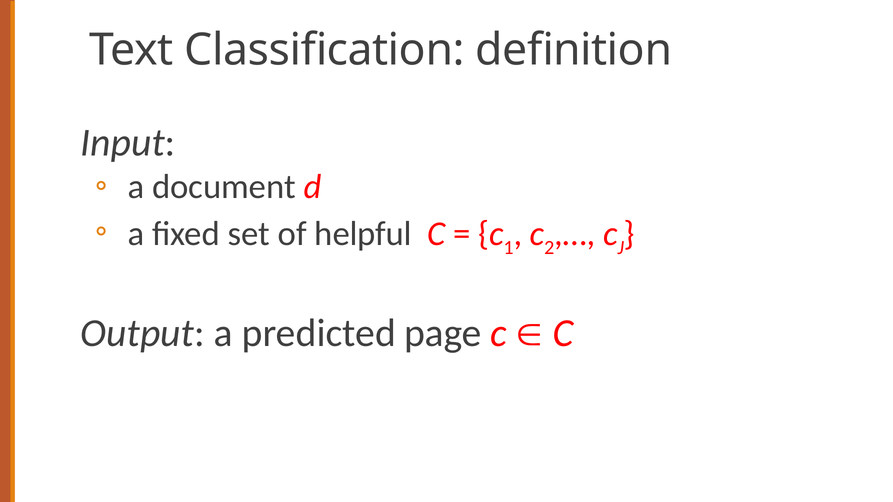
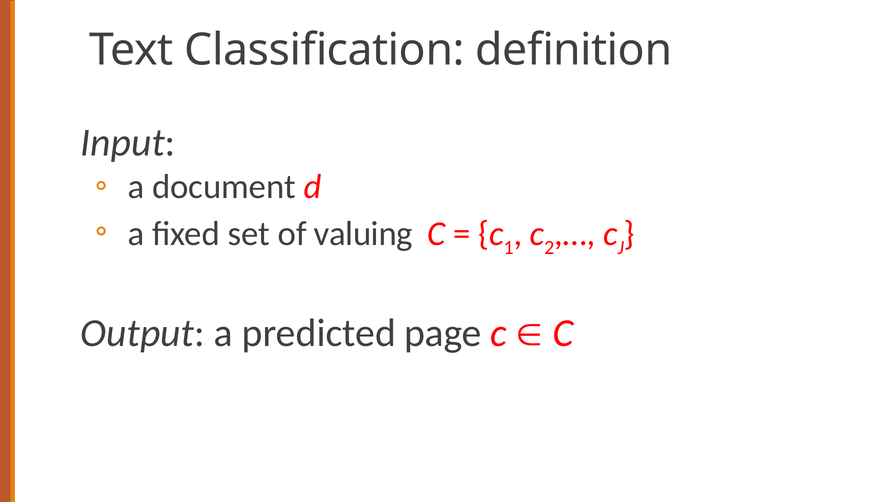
helpful: helpful -> valuing (363, 234)
